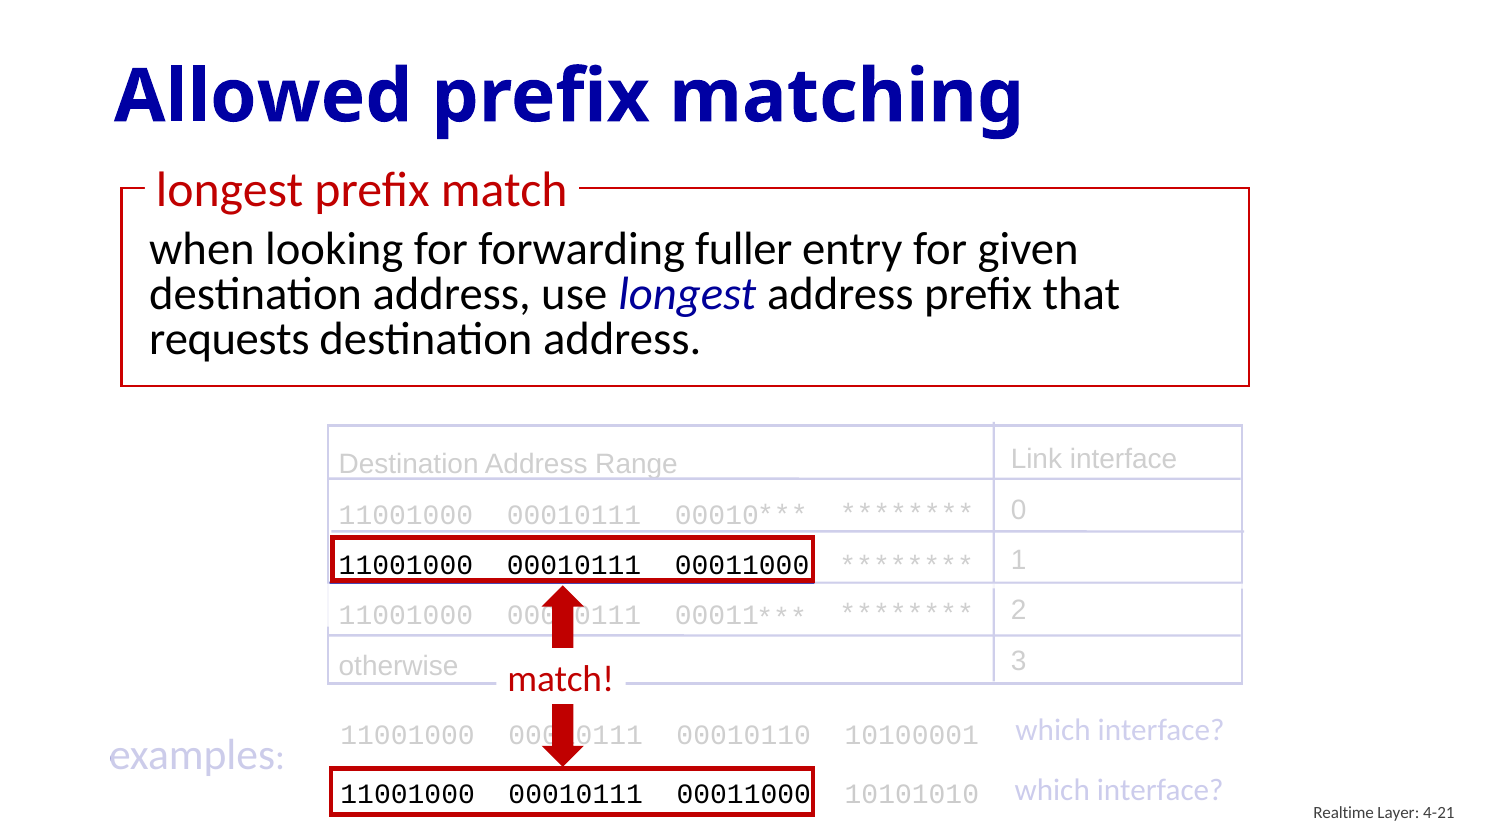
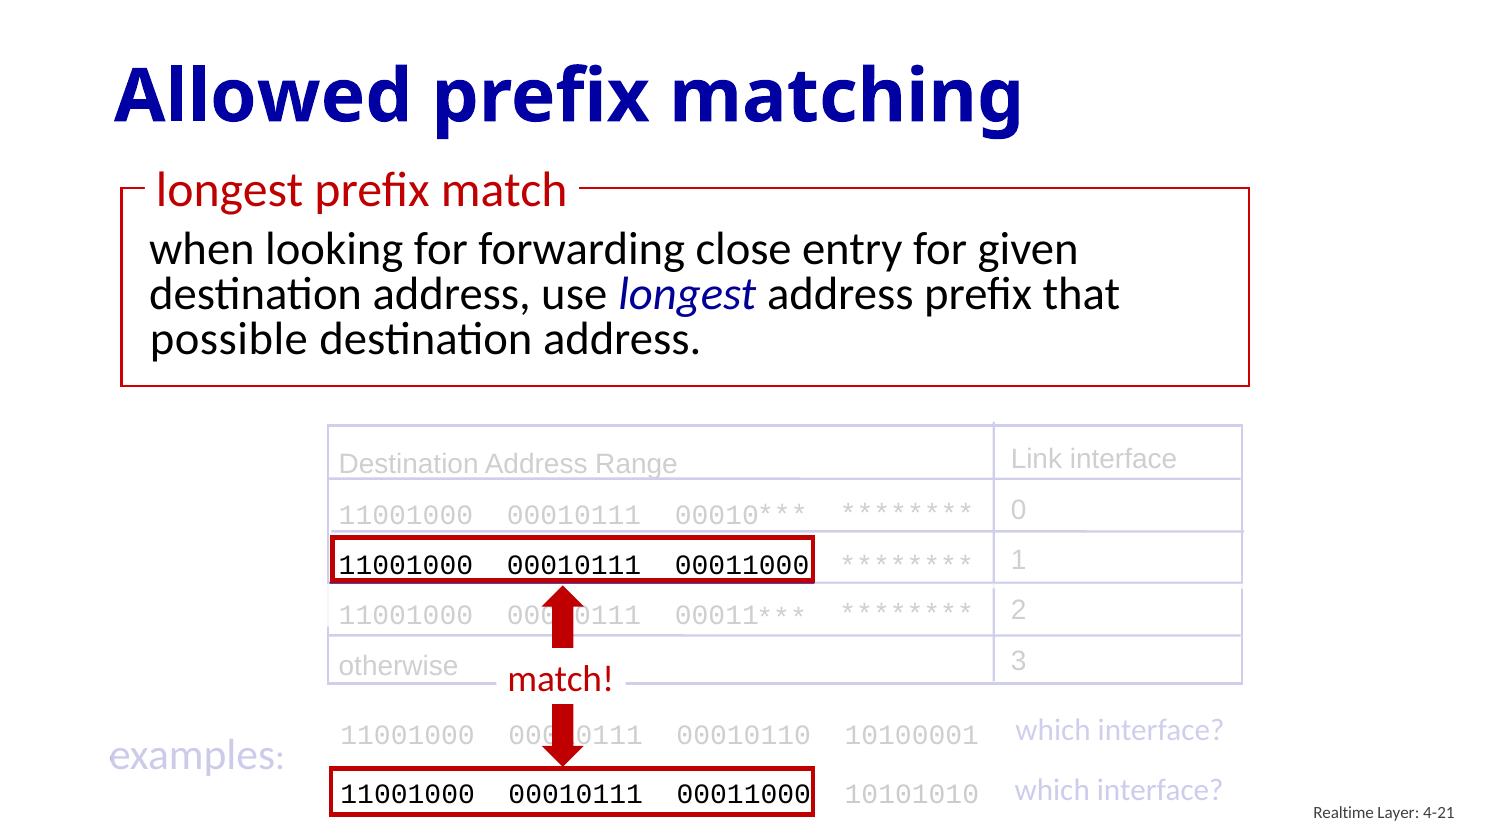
fuller: fuller -> close (744, 249)
requests: requests -> possible (229, 339)
